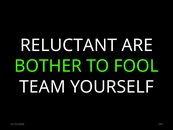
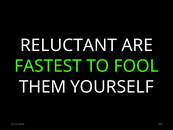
BOTHER: BOTHER -> FASTEST (48, 66)
TEAM: TEAM -> THEM (43, 87)
